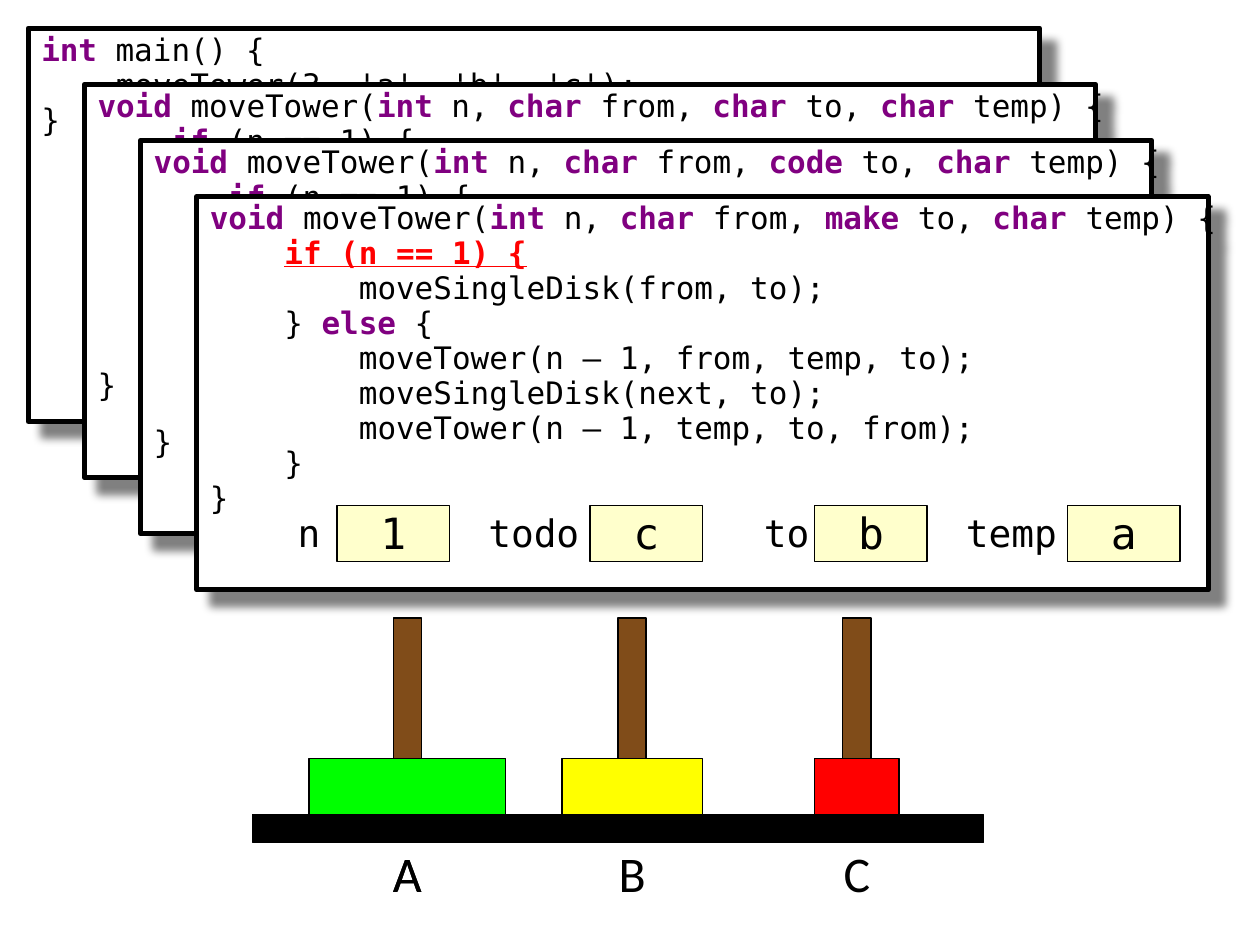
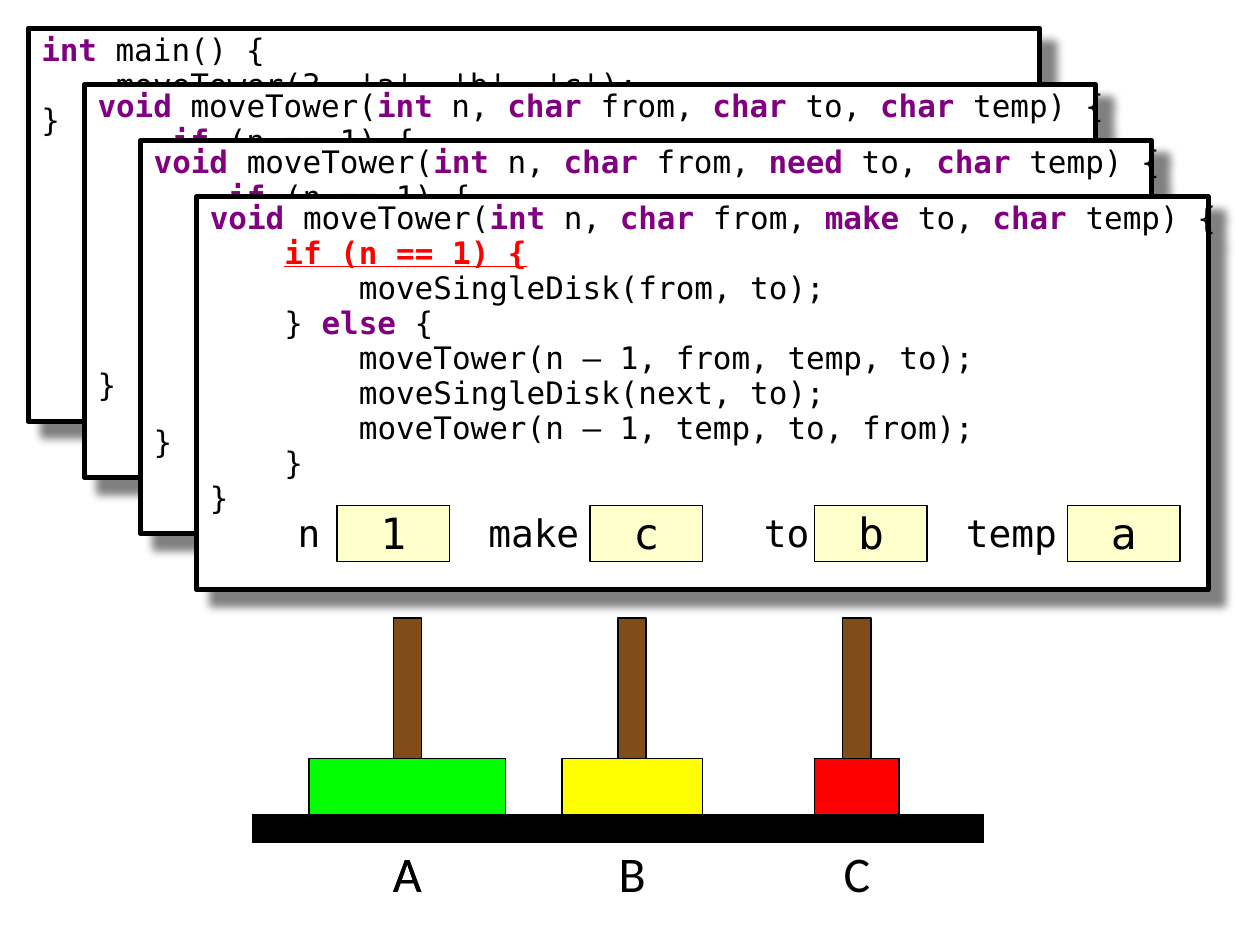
code: code -> need (806, 164)
1 todo: todo -> make (534, 535)
